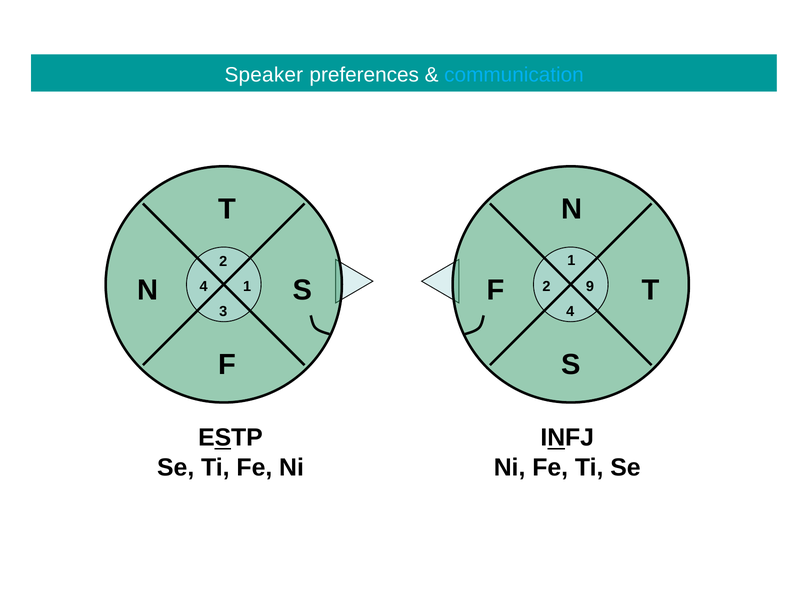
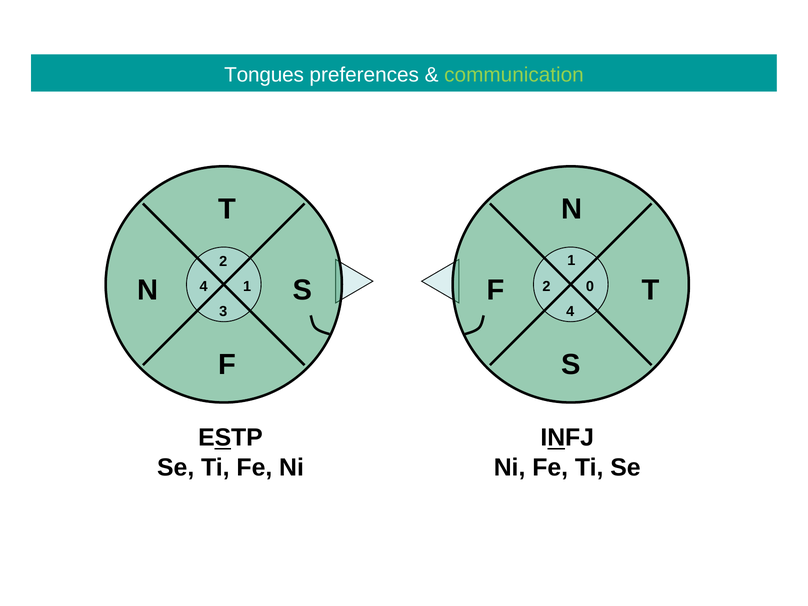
Speaker: Speaker -> Tongues (264, 75)
communication colour: light blue -> light green (514, 75)
9: 9 -> 0 (590, 286)
